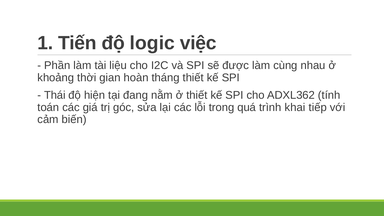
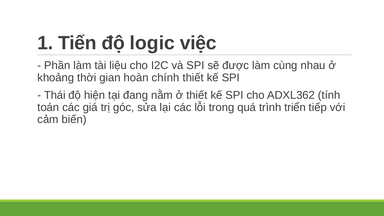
tháng: tháng -> chính (166, 78)
khai: khai -> triển (295, 107)
